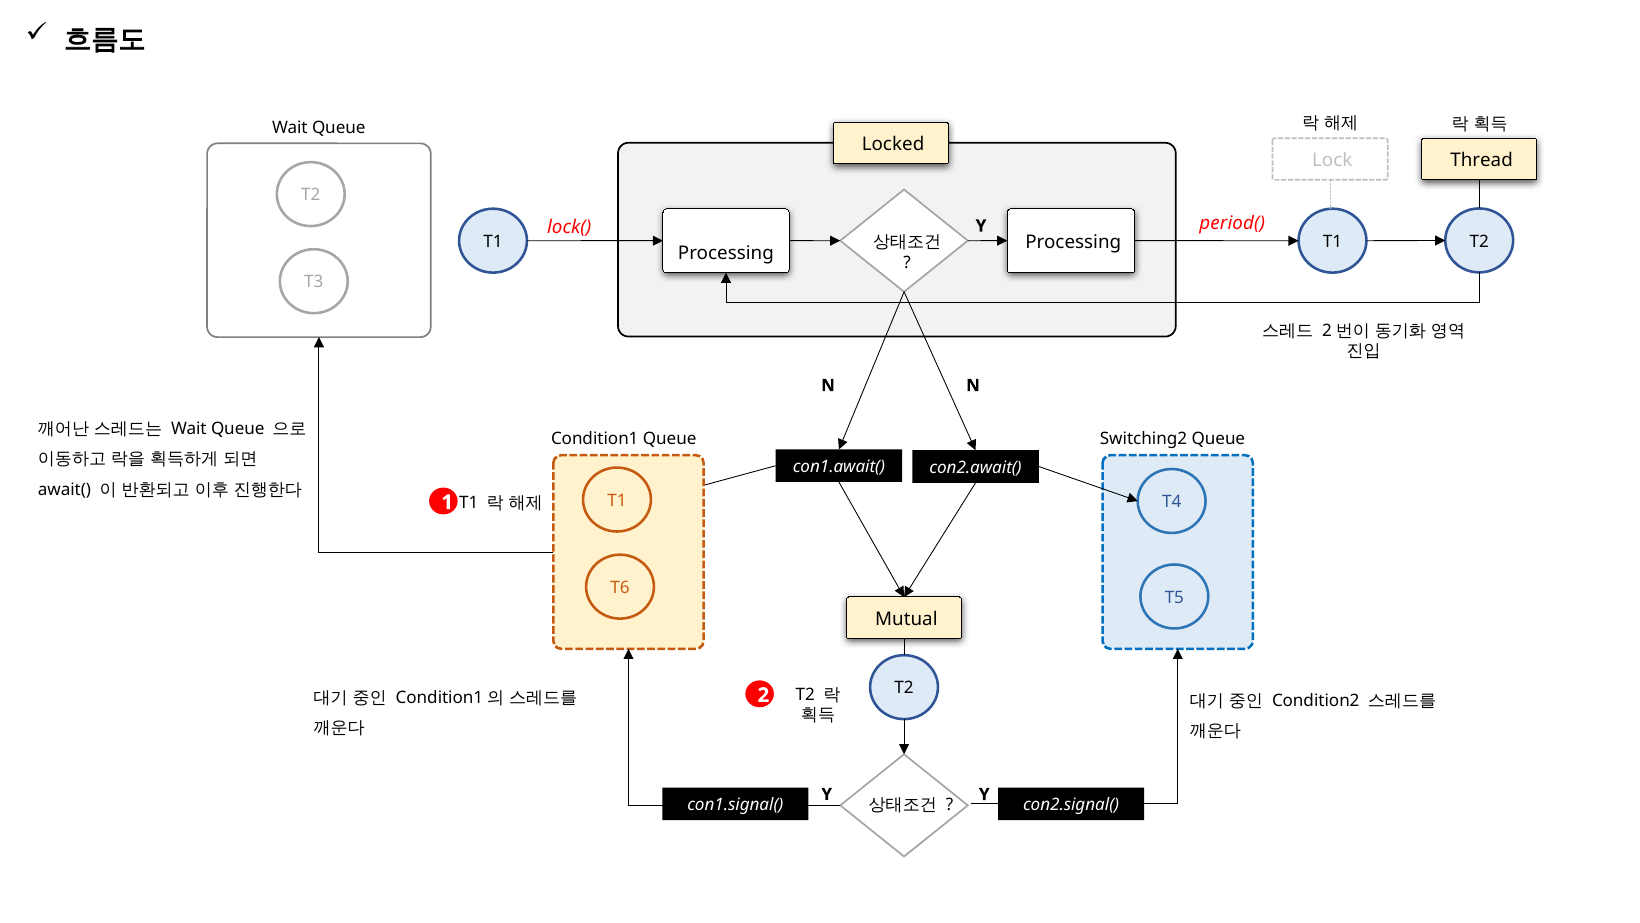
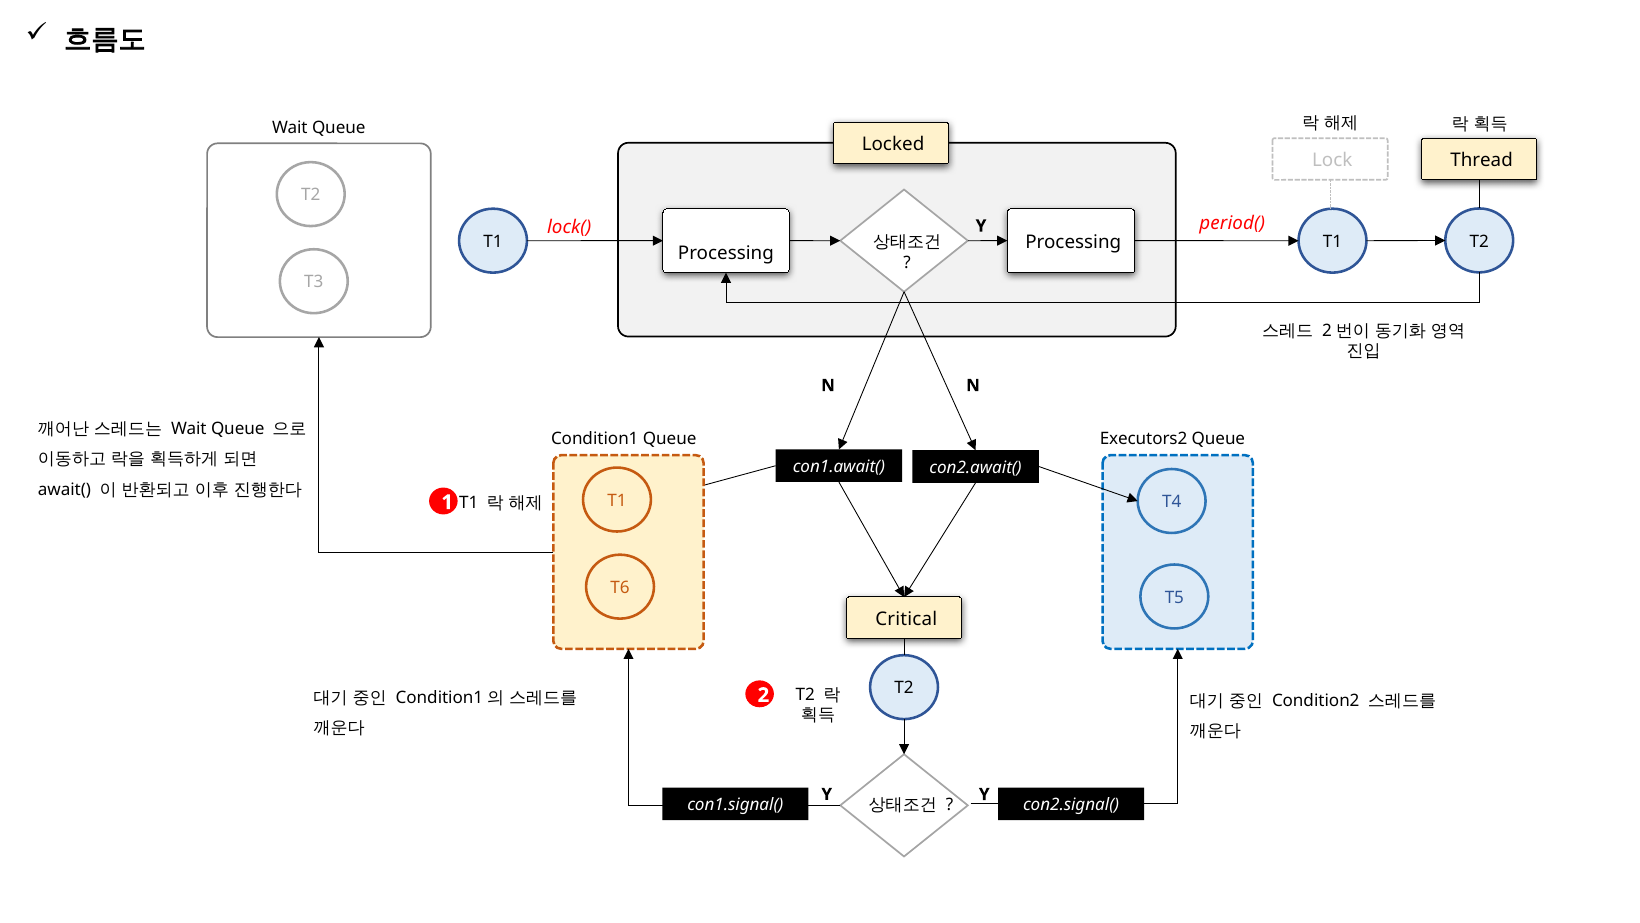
Switching2: Switching2 -> Executors2 (1144, 439)
Mutual: Mutual -> Critical (906, 619)
